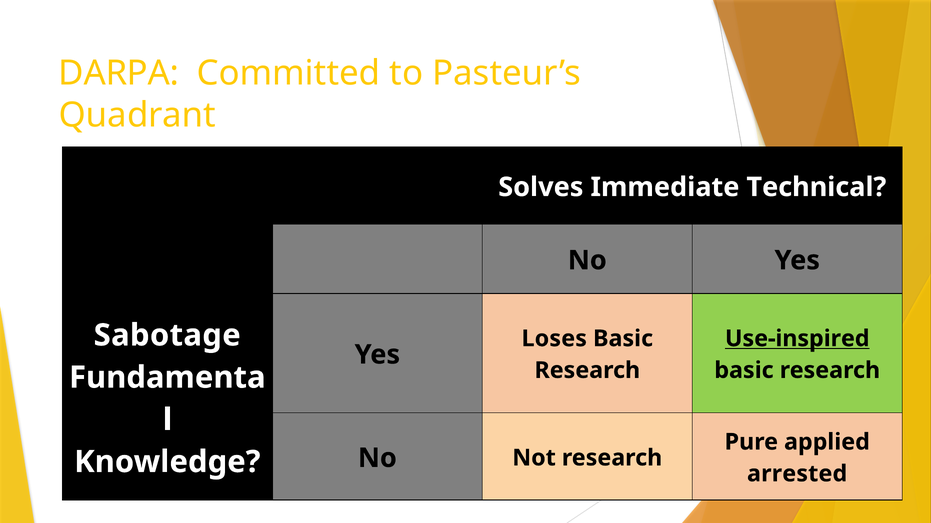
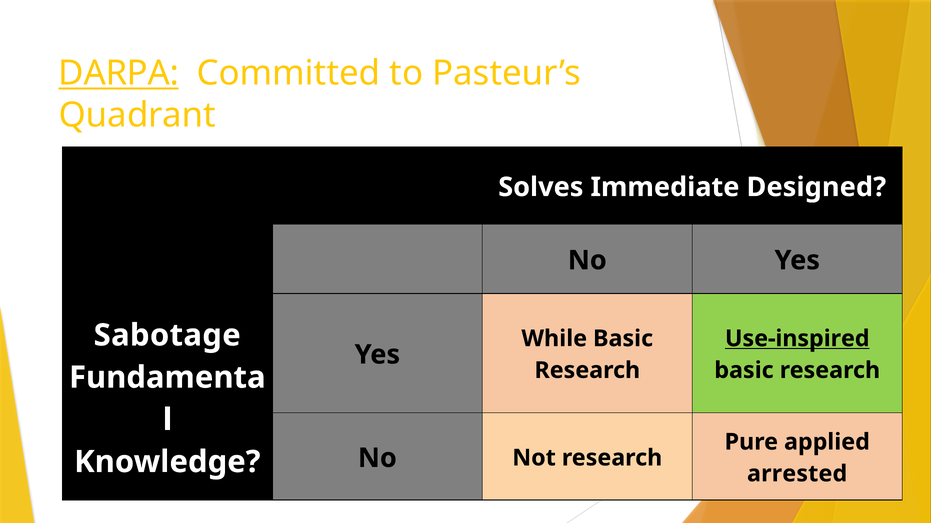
DARPA underline: none -> present (119, 73)
Technical: Technical -> Designed (816, 187)
Loses: Loses -> While (554, 339)
